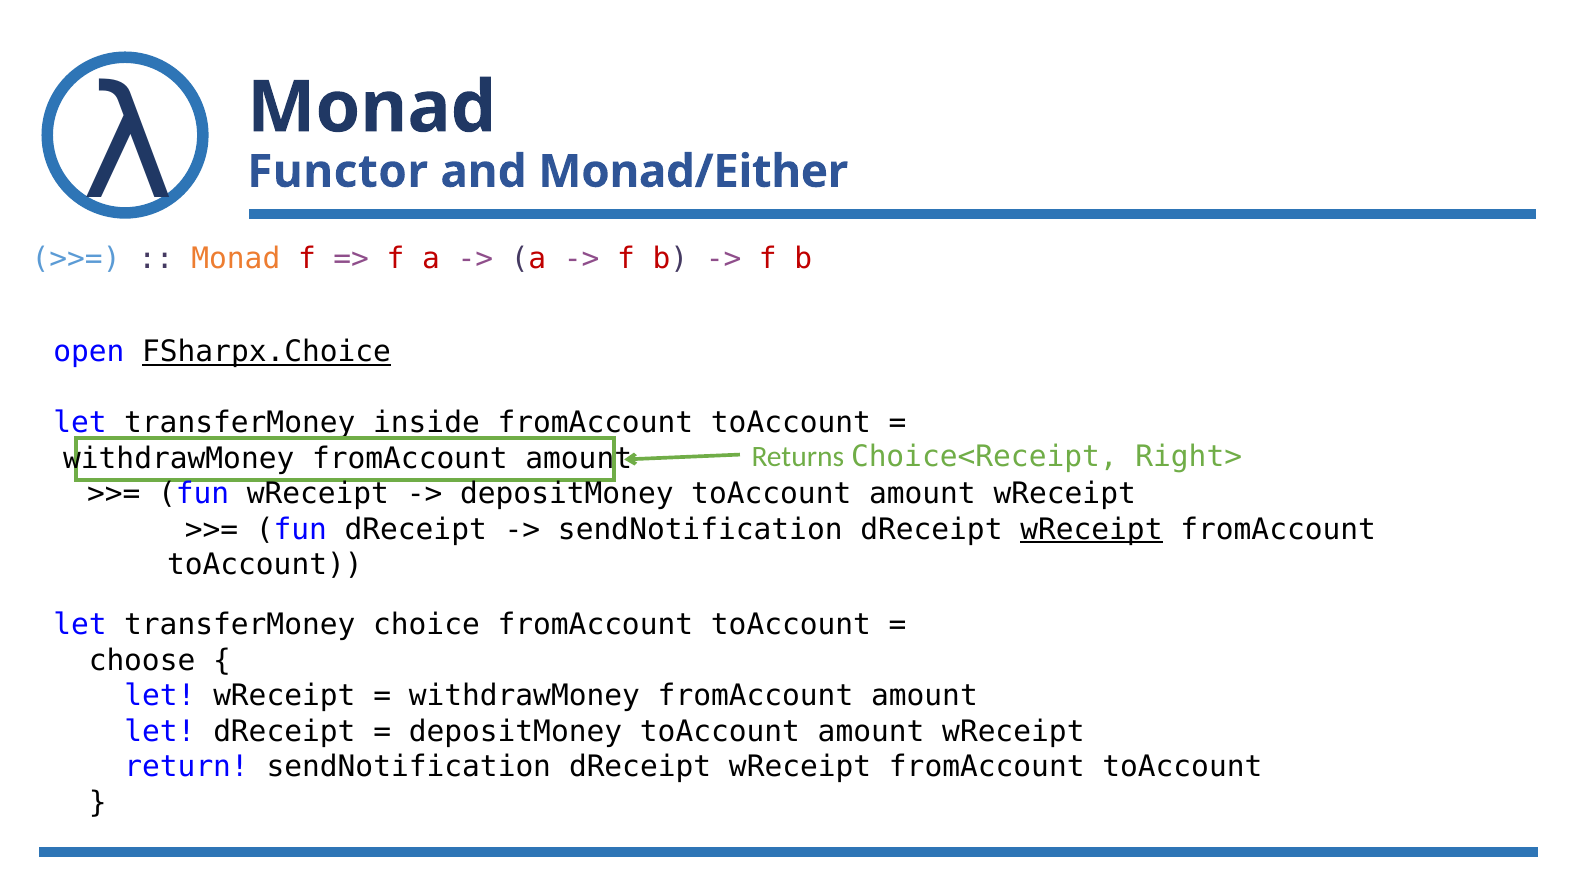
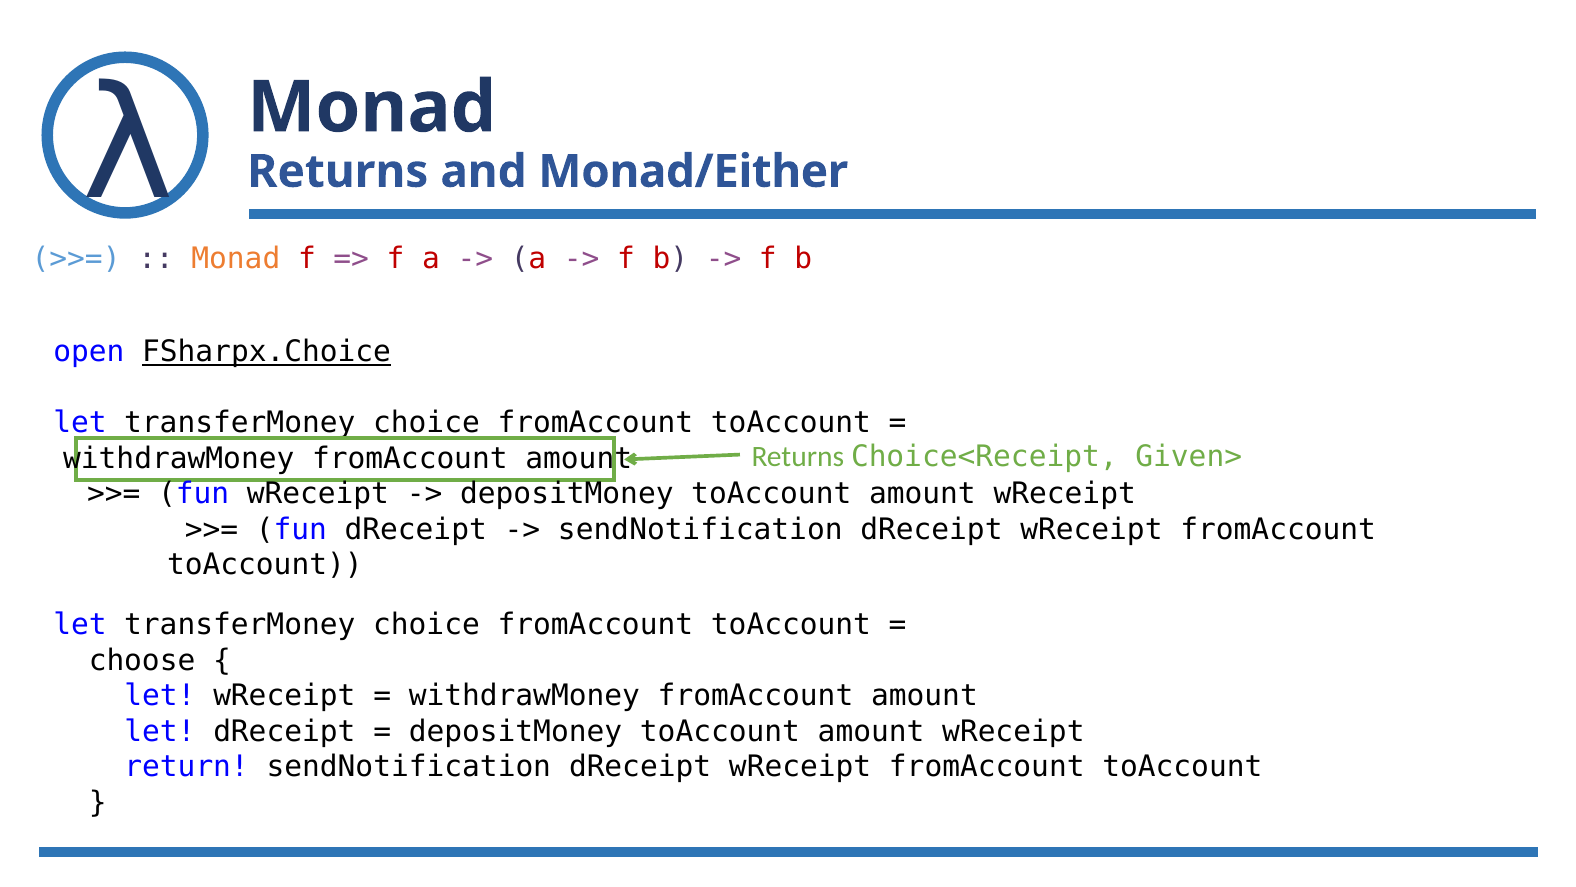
Functor: Functor -> Returns (338, 172)
inside: inside -> choice (426, 423)
Right>: Right> -> Given> (1189, 456)
wReceipt underline: present -> none (1091, 529)
